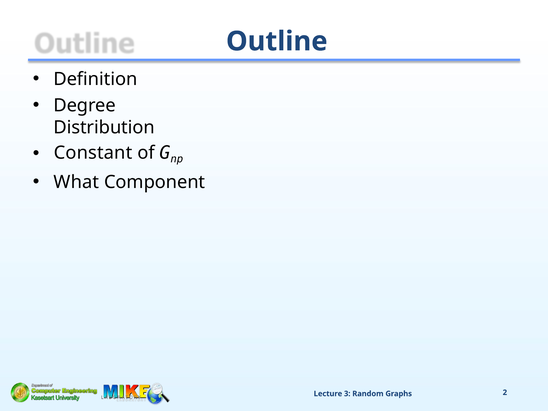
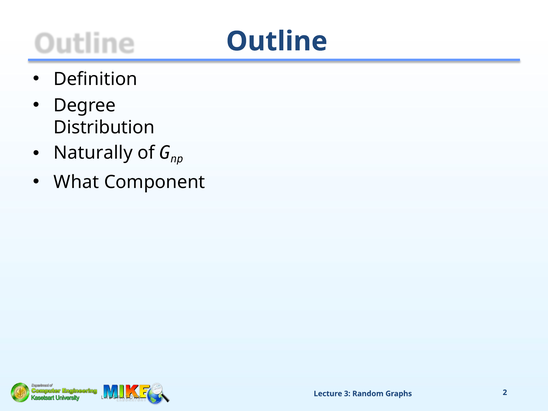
Constant: Constant -> Naturally (93, 153)
